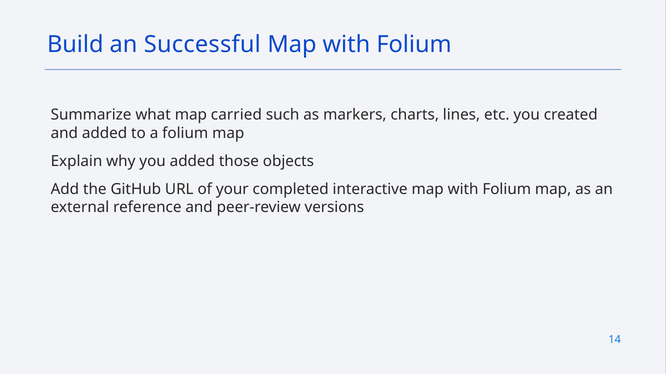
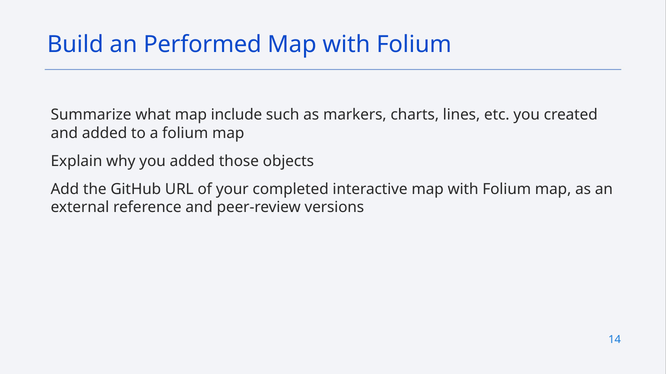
Successful: Successful -> Performed (203, 44)
carried: carried -> include (237, 115)
